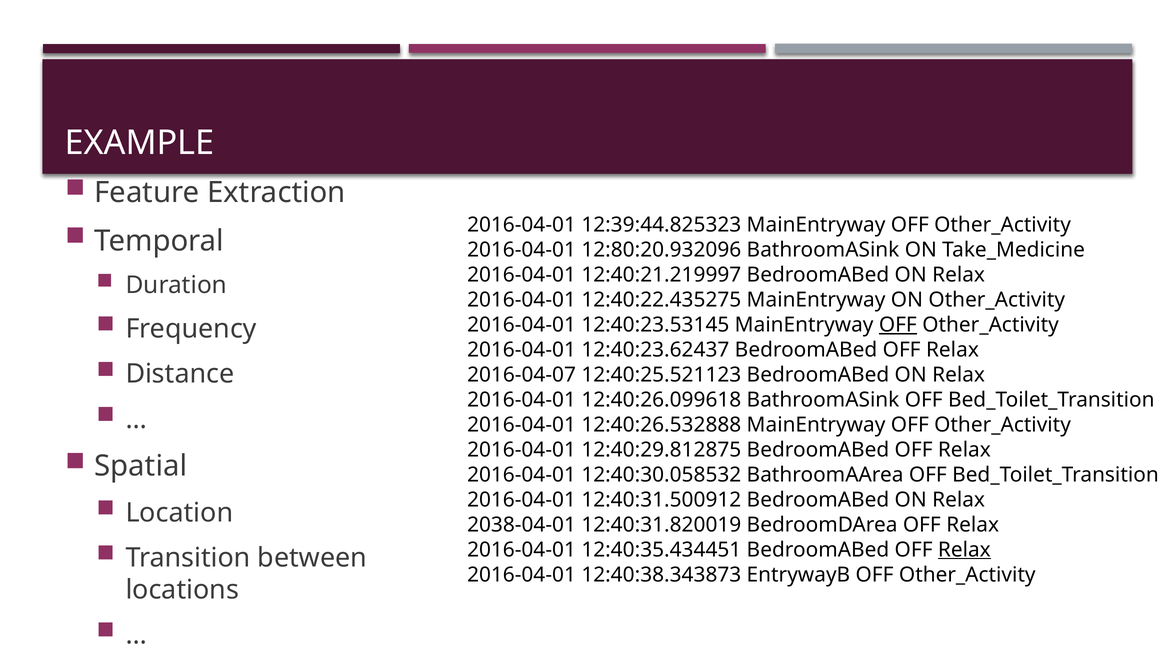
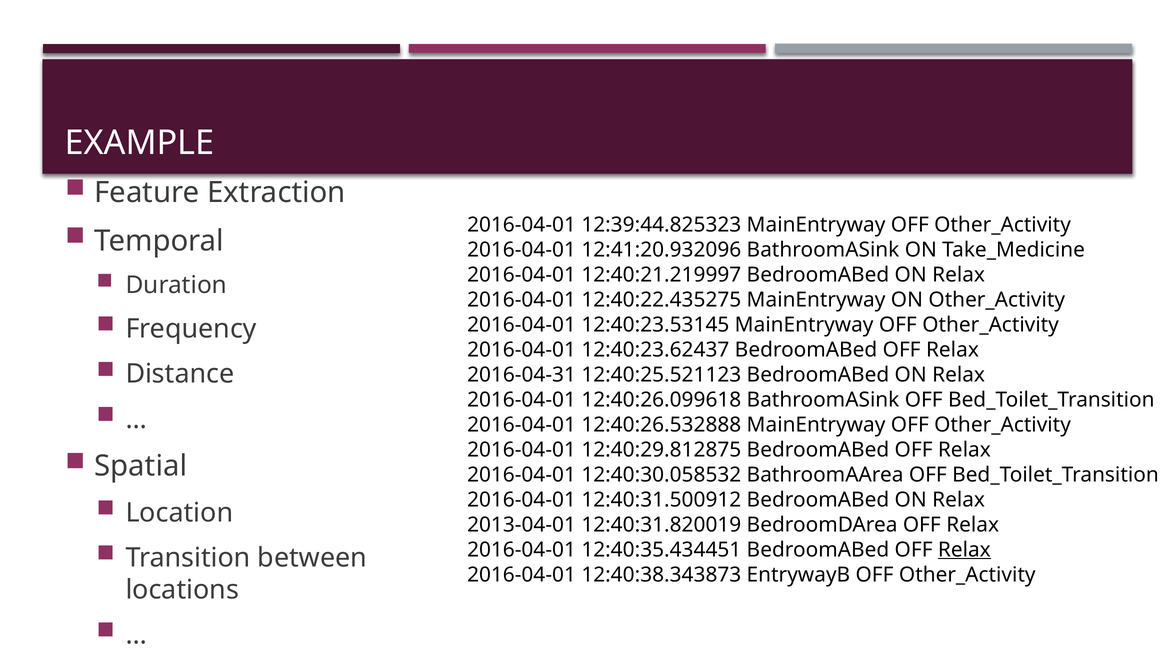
12:80:20.932096: 12:80:20.932096 -> 12:41:20.932096 (661, 250)
OFF underline: present -> none (898, 325)
2016-04-07: 2016-04-07 -> 2016-04-31 (522, 375)
2038-04-01: 2038-04-01 -> 2013-04-01 (522, 525)
